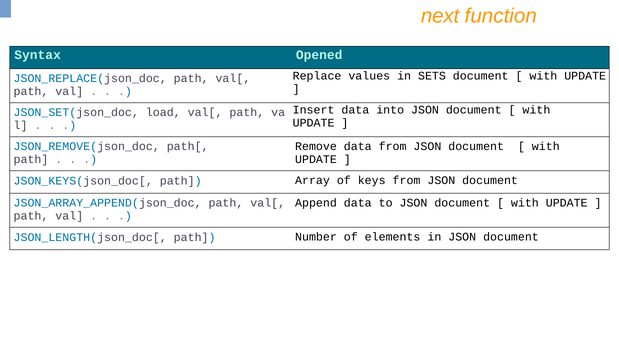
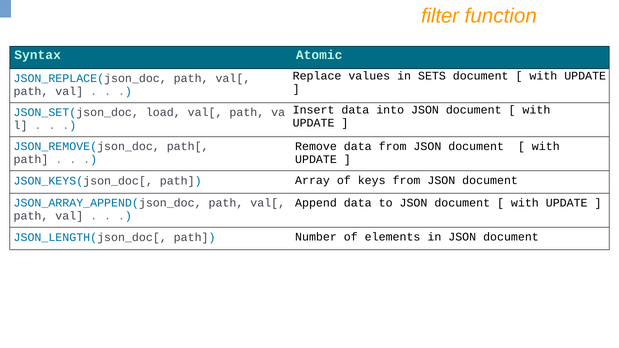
next: next -> filter (440, 16)
Opened: Opened -> Atomic (319, 55)
